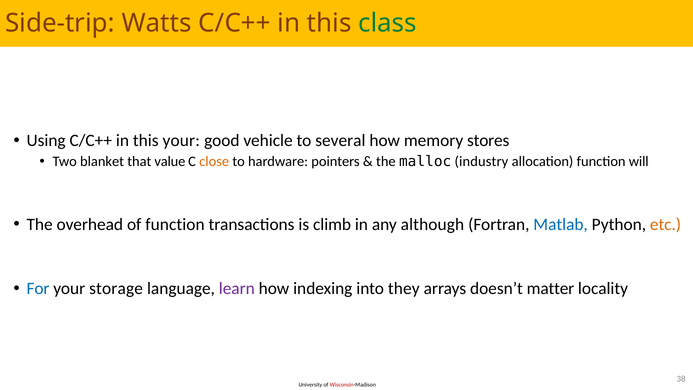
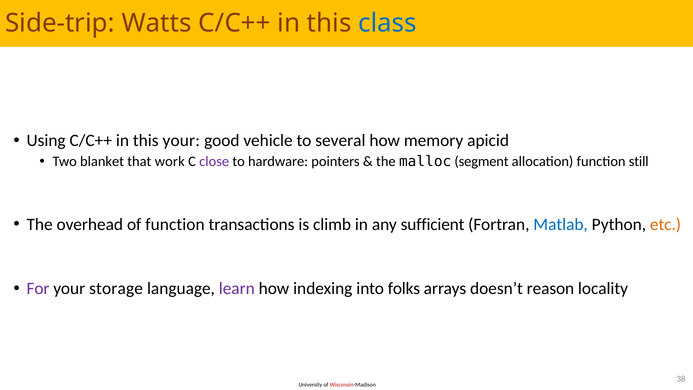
class colour: green -> blue (388, 23)
stores: stores -> apicid (488, 141)
value: value -> work (170, 161)
close colour: orange -> purple (214, 161)
industry: industry -> segment (482, 161)
will: will -> still (639, 161)
although: although -> sufficient (433, 224)
For colour: blue -> purple (38, 289)
they: they -> folks (404, 289)
matter: matter -> reason (550, 289)
